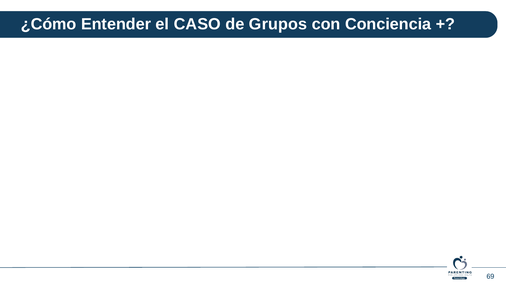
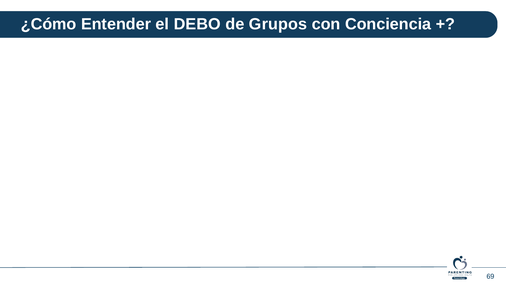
CASO: CASO -> DEBO (197, 24)
